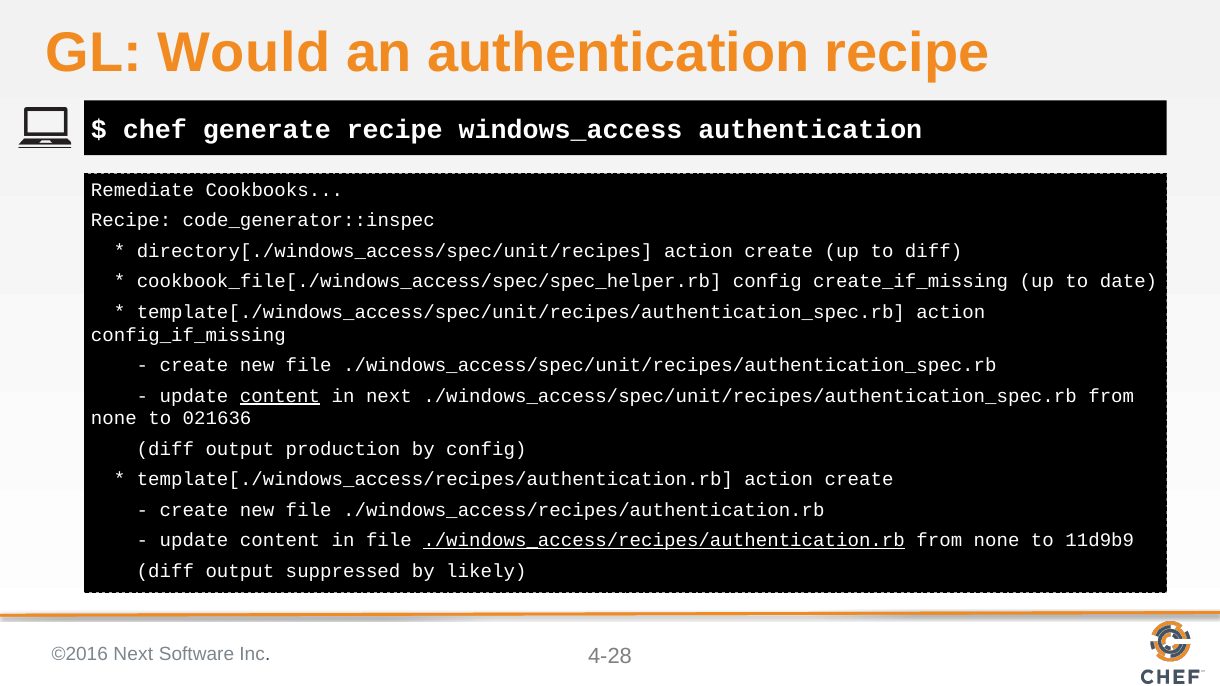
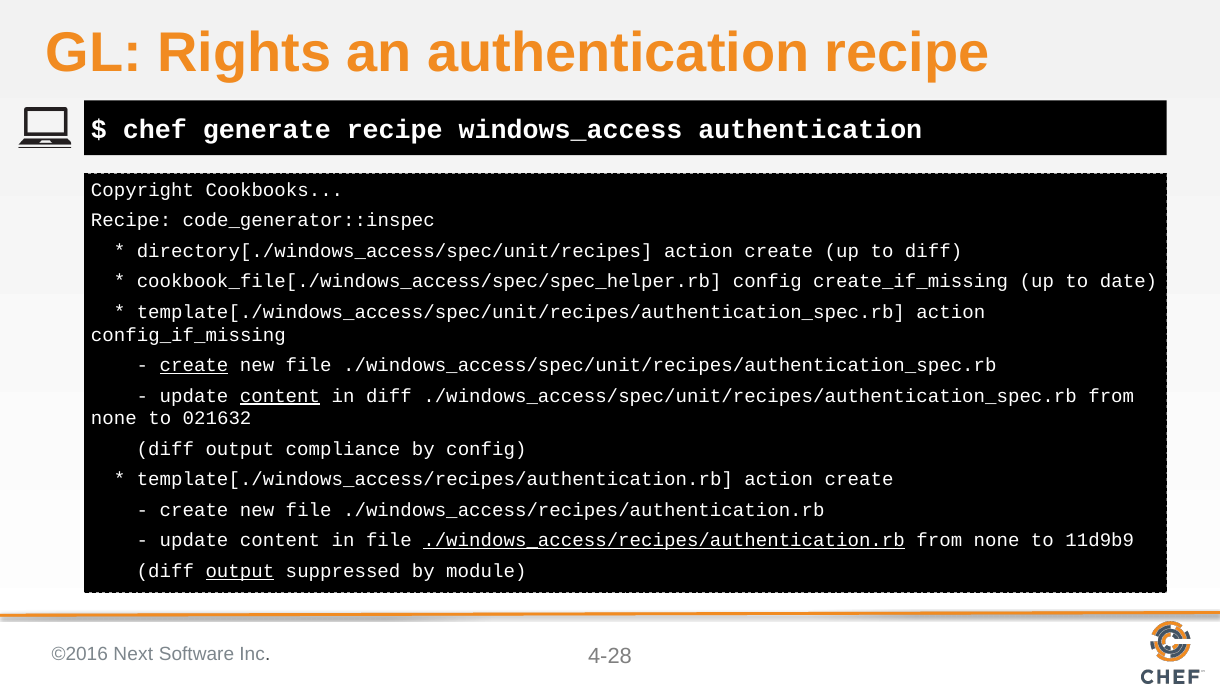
Would: Would -> Rights (244, 53)
Remediate: Remediate -> Copyright (143, 190)
create underline: none -> present (194, 365)
in next: next -> diff (389, 396)
021636: 021636 -> 021632 (217, 419)
production: production -> compliance (343, 449)
output underline: none -> present (240, 571)
likely: likely -> module (486, 571)
